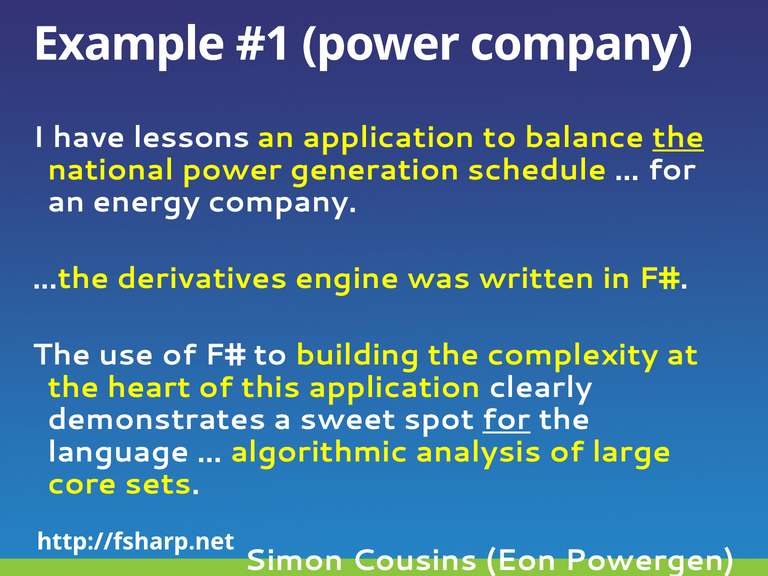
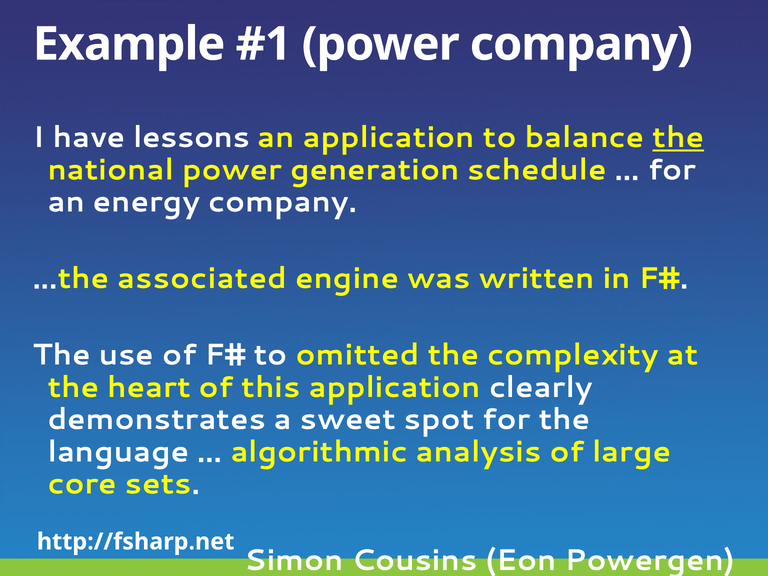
derivatives: derivatives -> associated (202, 279)
building: building -> omitted (357, 355)
for underline: present -> none (506, 420)
